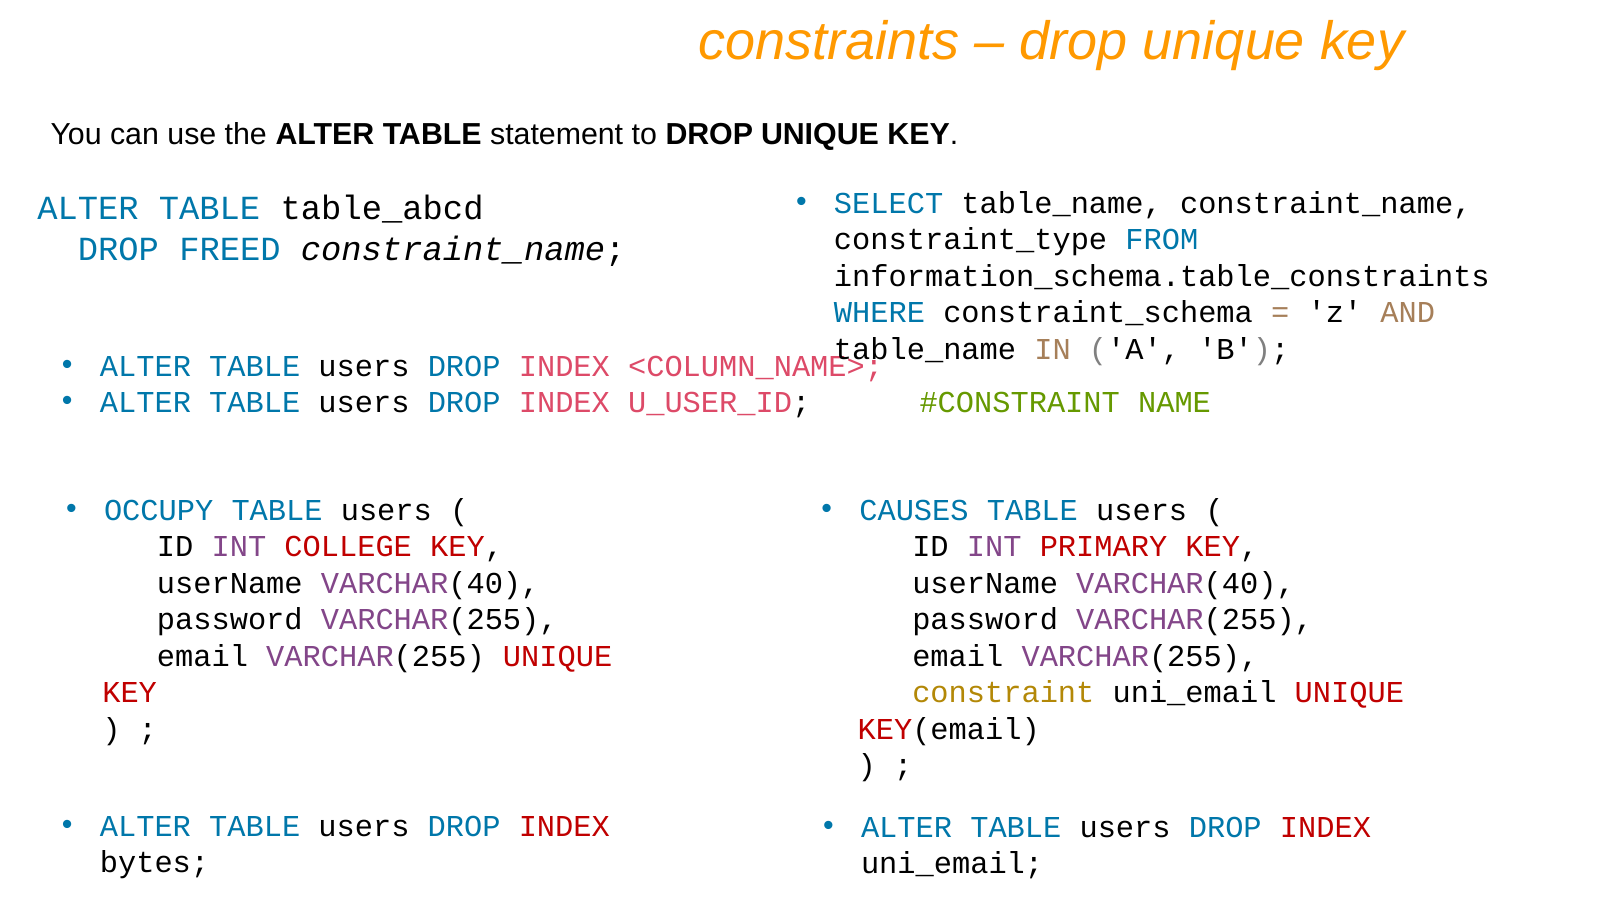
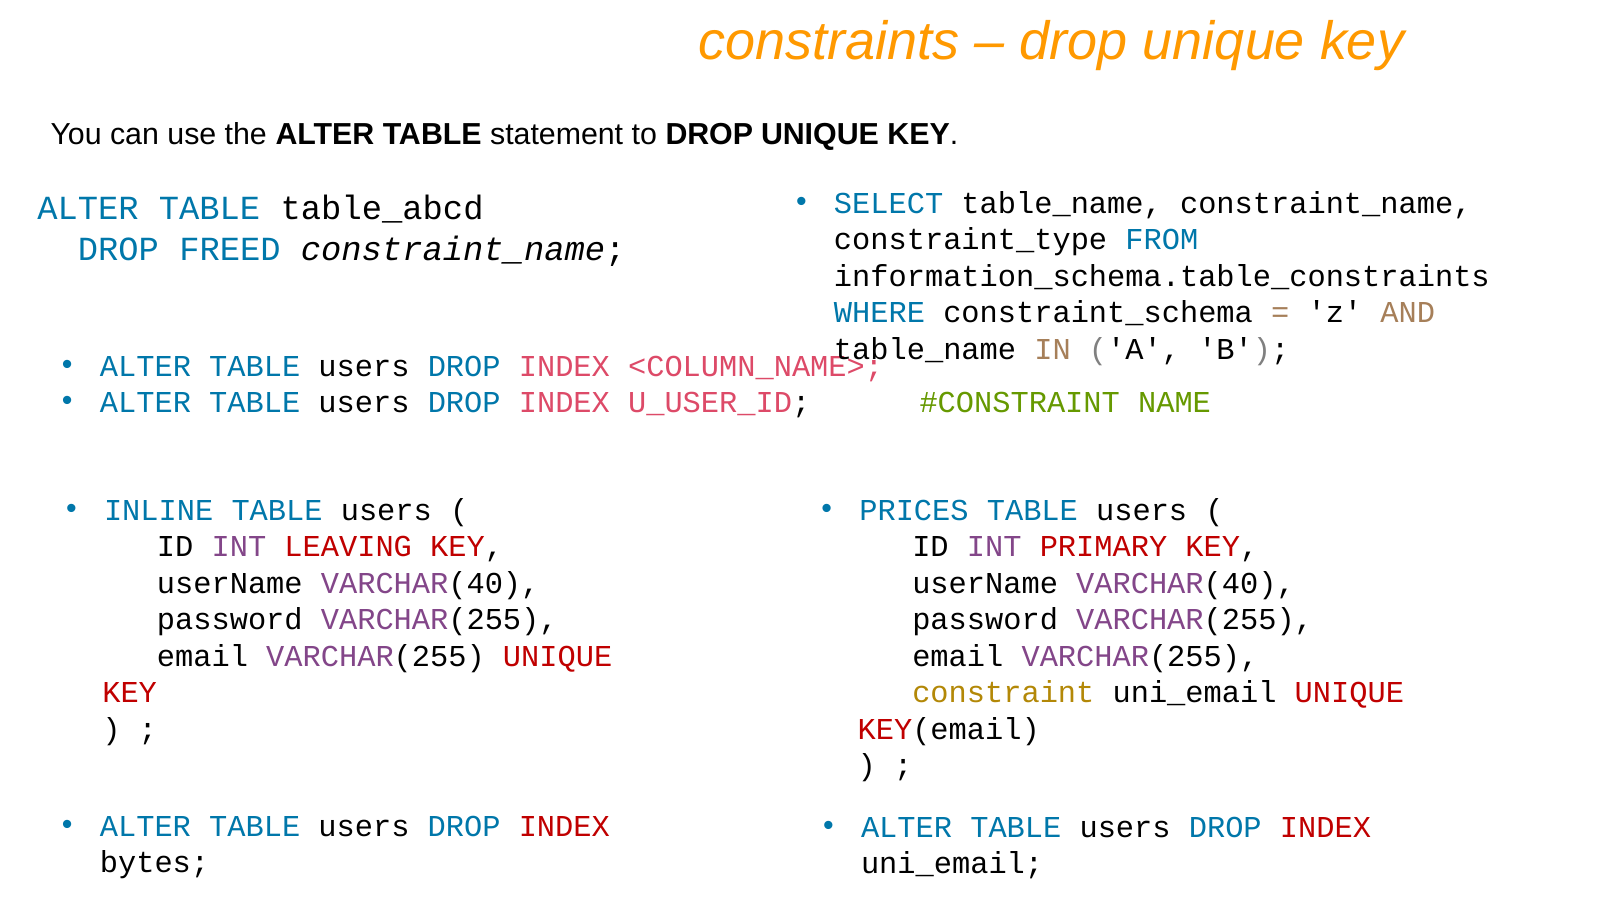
OCCUPY: OCCUPY -> INLINE (159, 510)
CAUSES: CAUSES -> PRICES (914, 510)
COLLEGE: COLLEGE -> LEAVING (348, 547)
